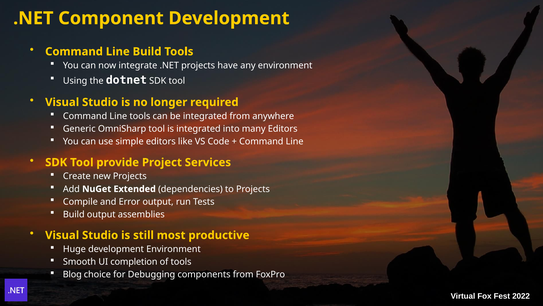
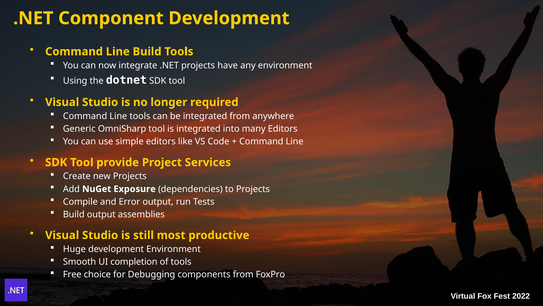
Extended: Extended -> Exposure (135, 189)
Blog: Blog -> Free (72, 274)
